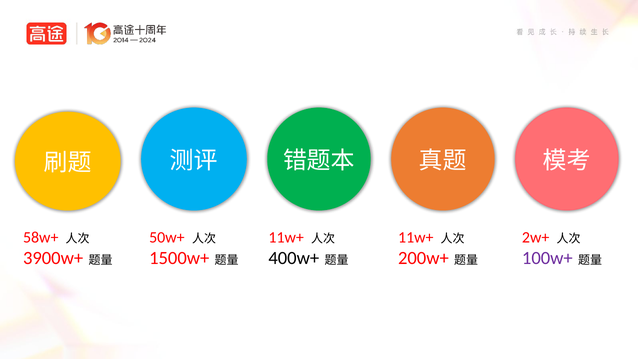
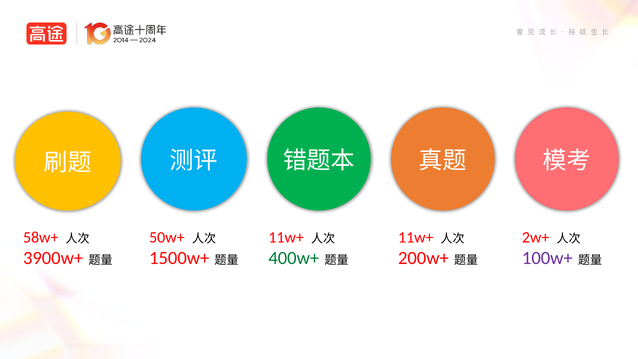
400w+ colour: black -> green (294, 258)
